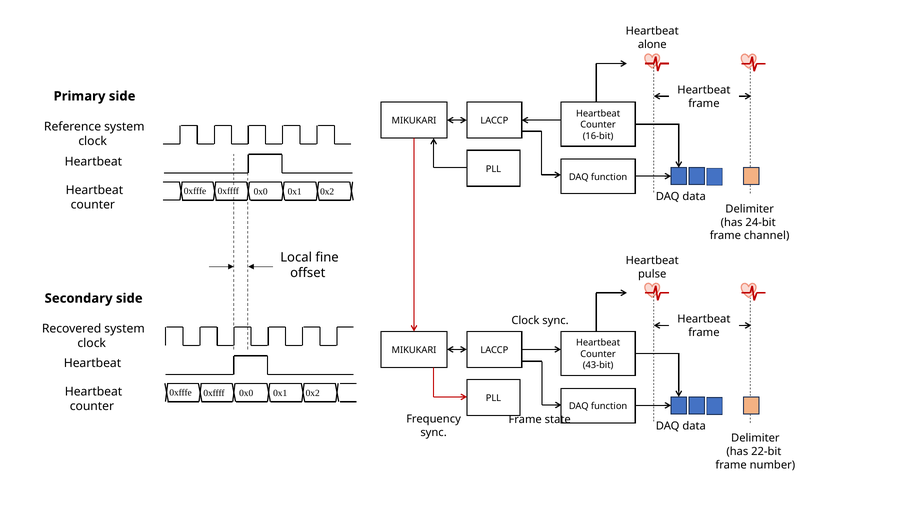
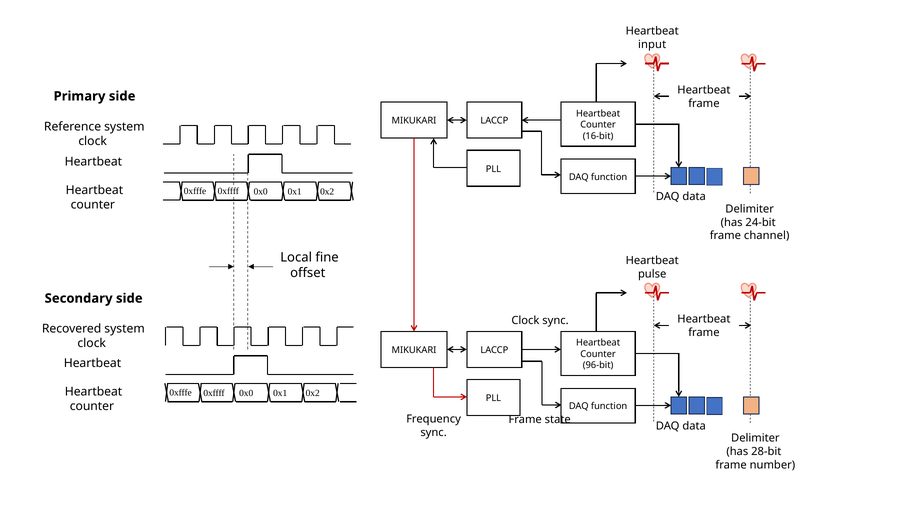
alone: alone -> input (652, 45)
43-bit: 43-bit -> 96-bit (598, 365)
22-bit: 22-bit -> 28-bit (766, 451)
